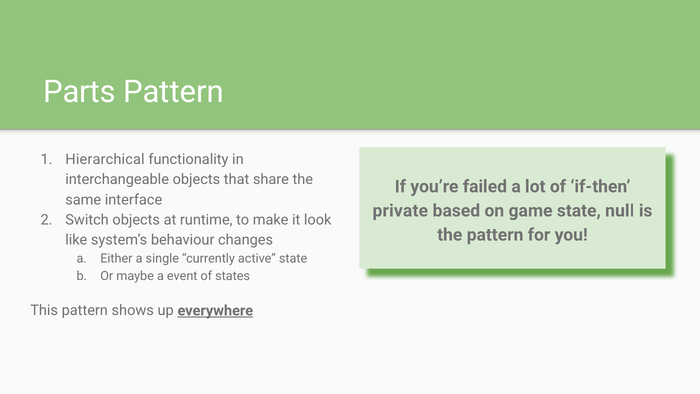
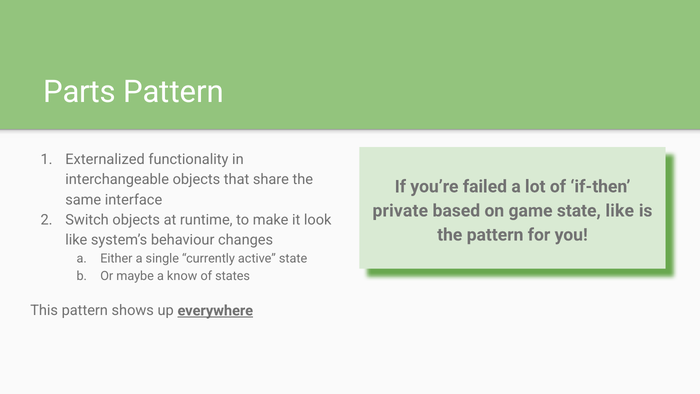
Hierarchical: Hierarchical -> Externalized (105, 159)
state null: null -> like (620, 211)
event: event -> know (182, 276)
